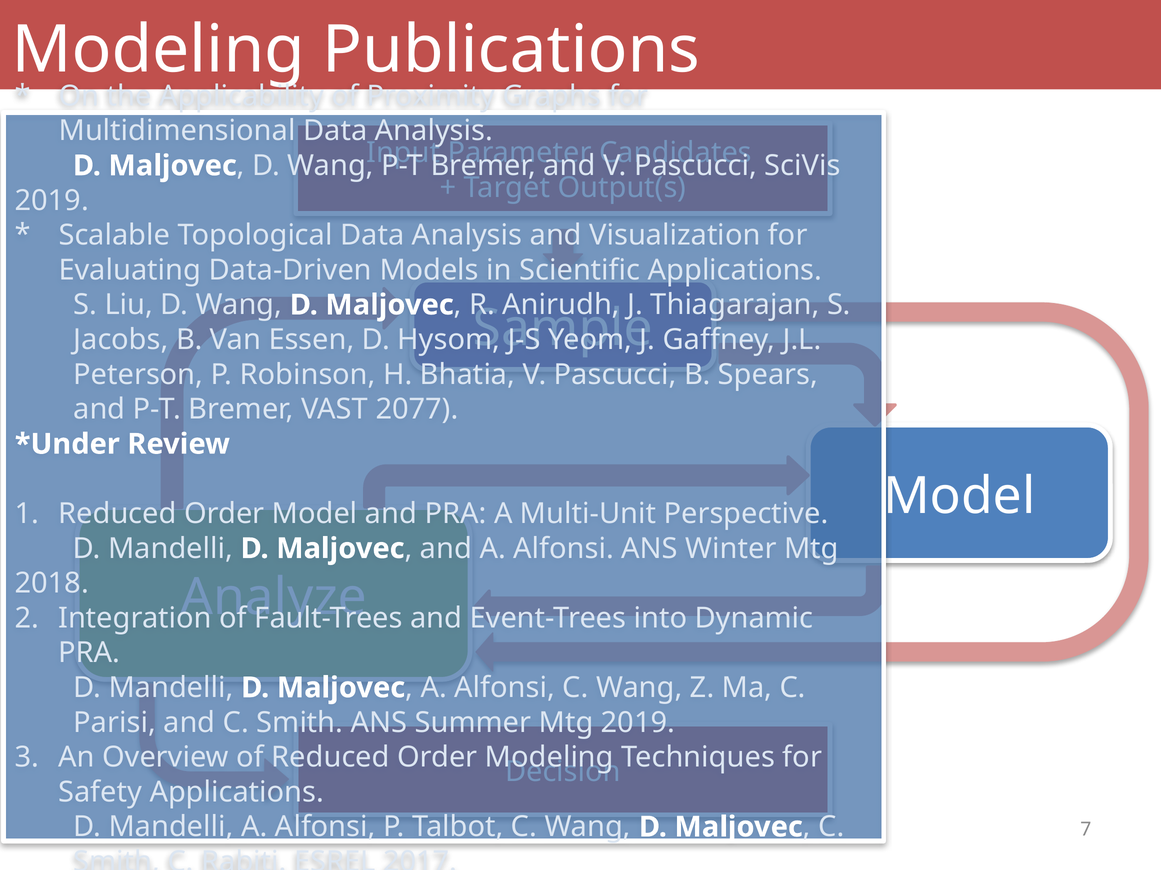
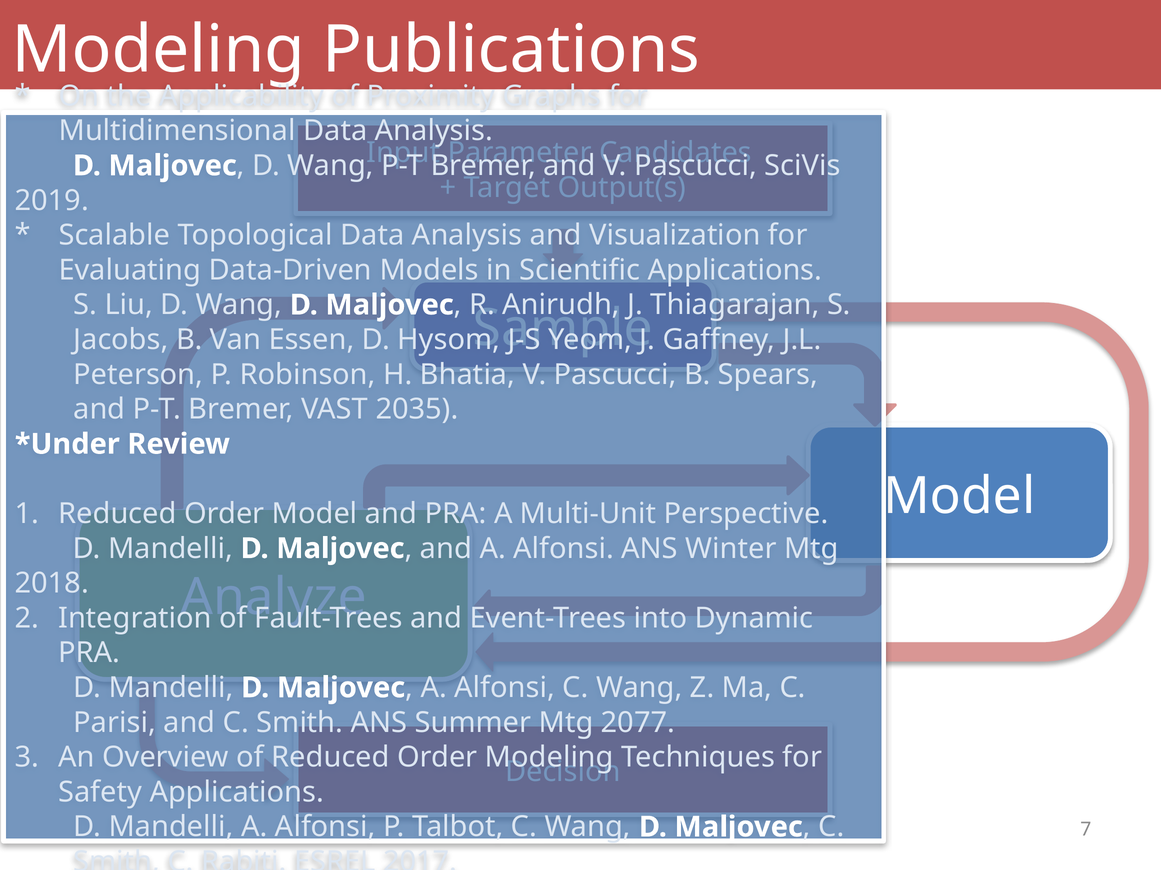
2077: 2077 -> 2035 (417, 410)
Mtg 2019: 2019 -> 2077 (638, 723)
